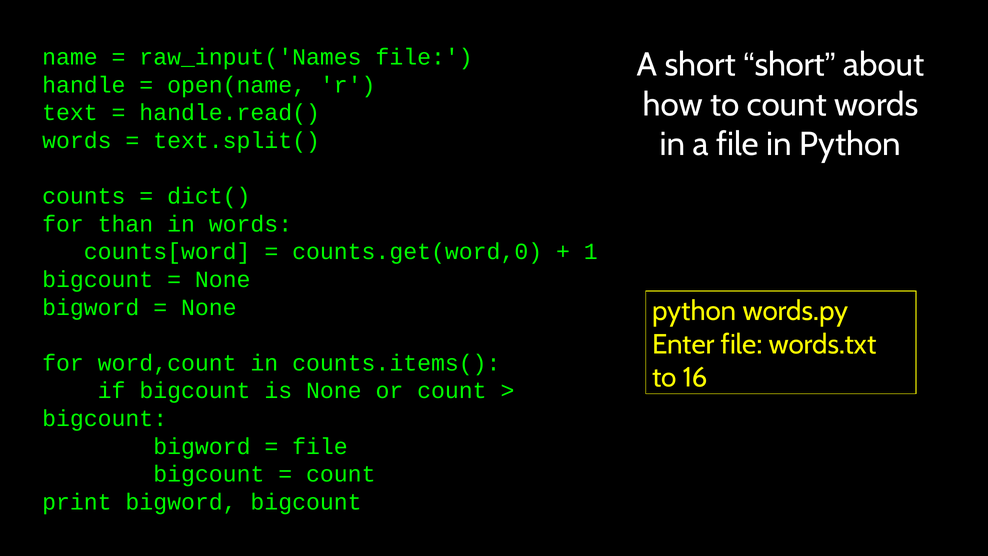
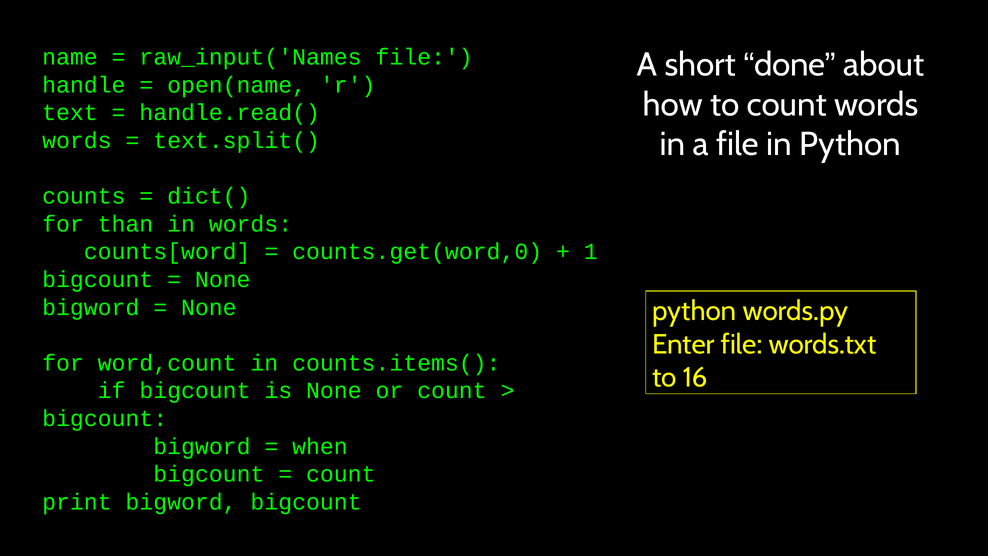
short: short -> done (790, 65)
file: file -> when (320, 446)
